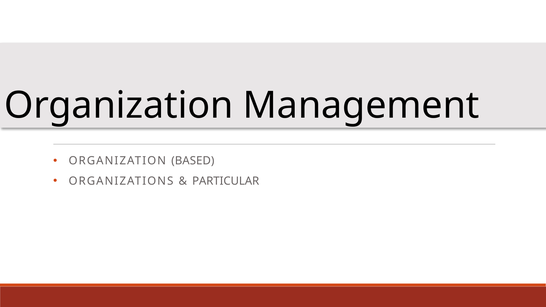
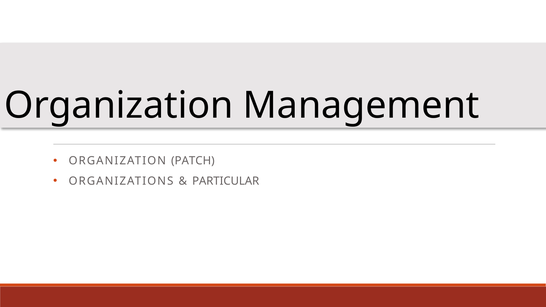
BASED: BASED -> PATCH (193, 161)
